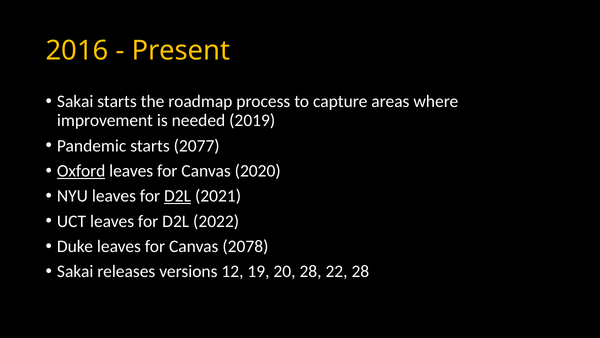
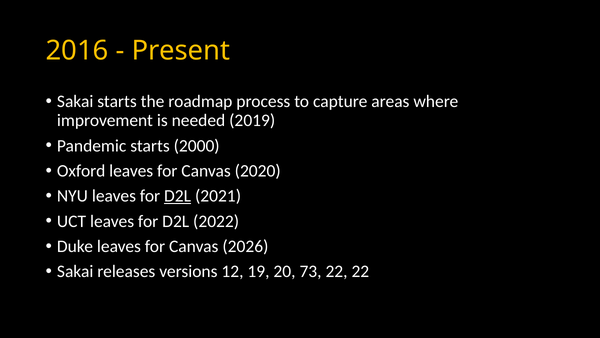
2077: 2077 -> 2000 (197, 146)
Oxford underline: present -> none (81, 171)
2078: 2078 -> 2026 (245, 246)
20 28: 28 -> 73 (311, 271)
22 28: 28 -> 22 (360, 271)
